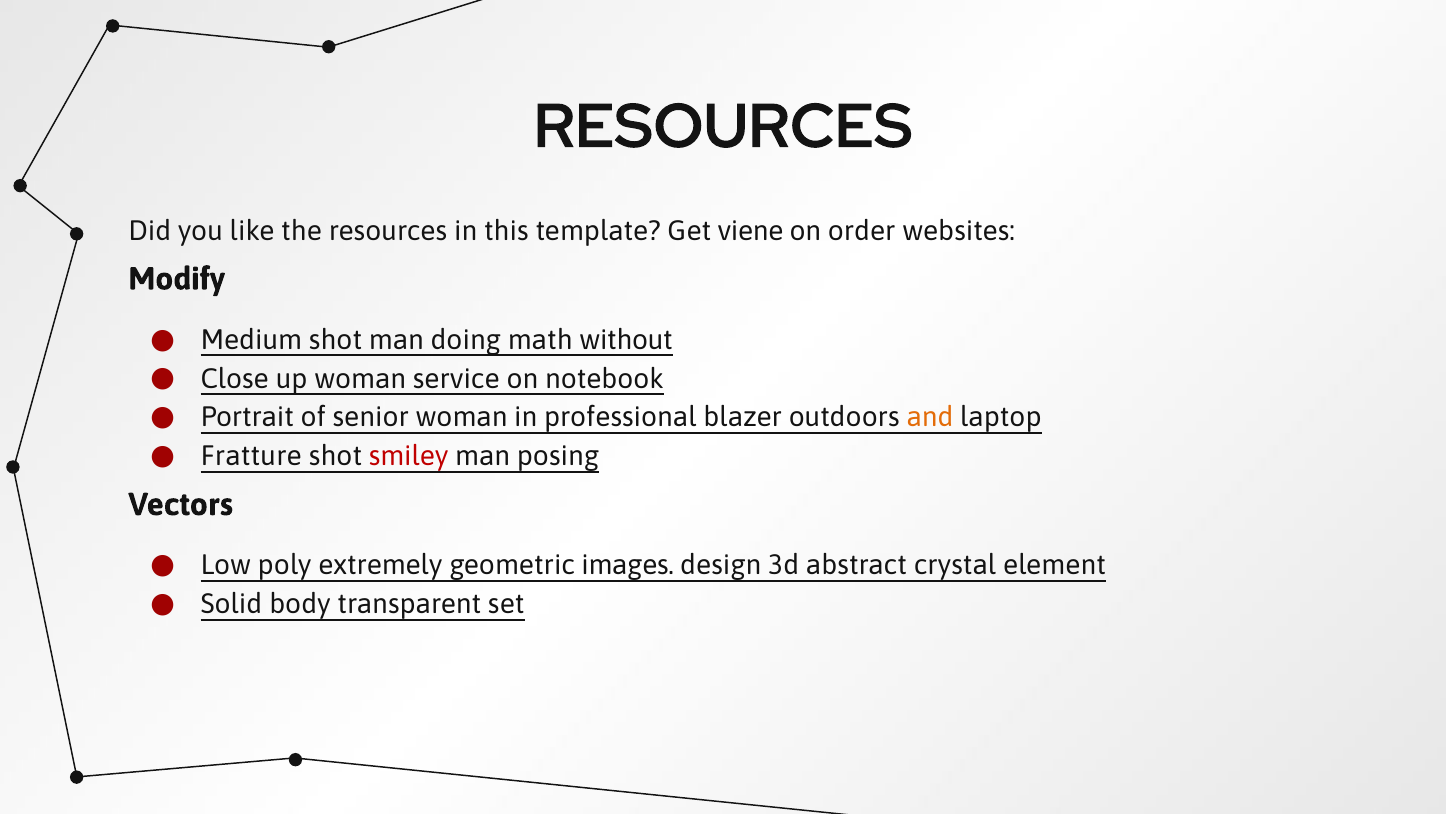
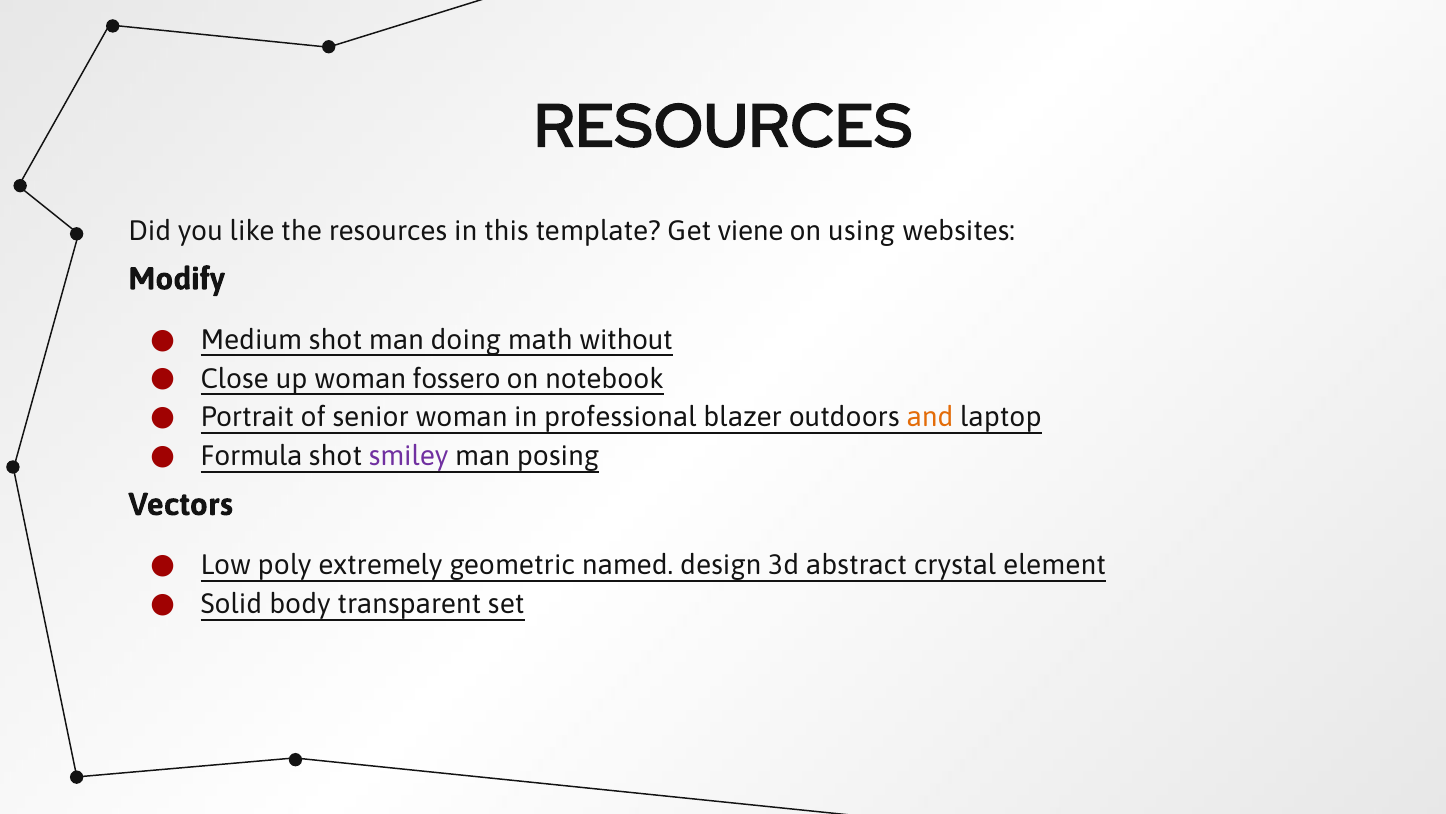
order: order -> using (862, 231)
service: service -> fossero (456, 379)
Fratture: Fratture -> Formula (251, 456)
smiley colour: red -> purple (409, 456)
images: images -> named (628, 565)
